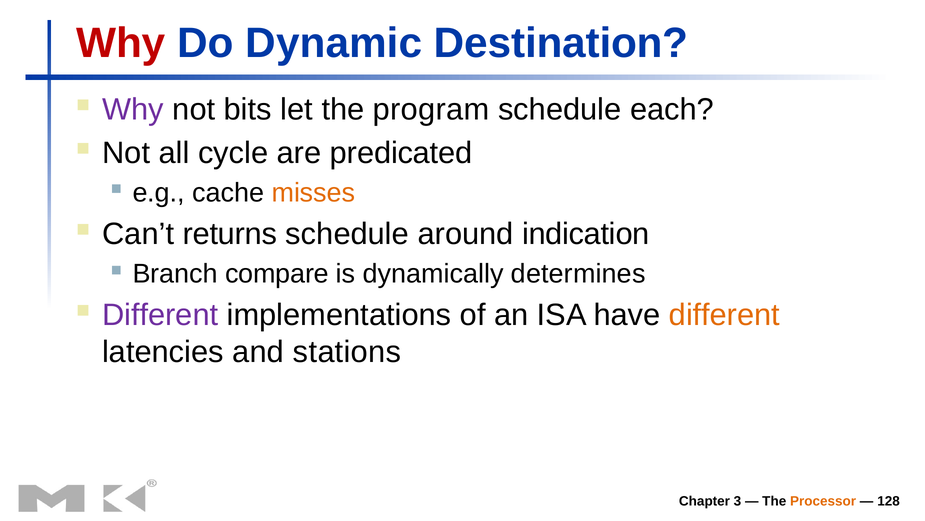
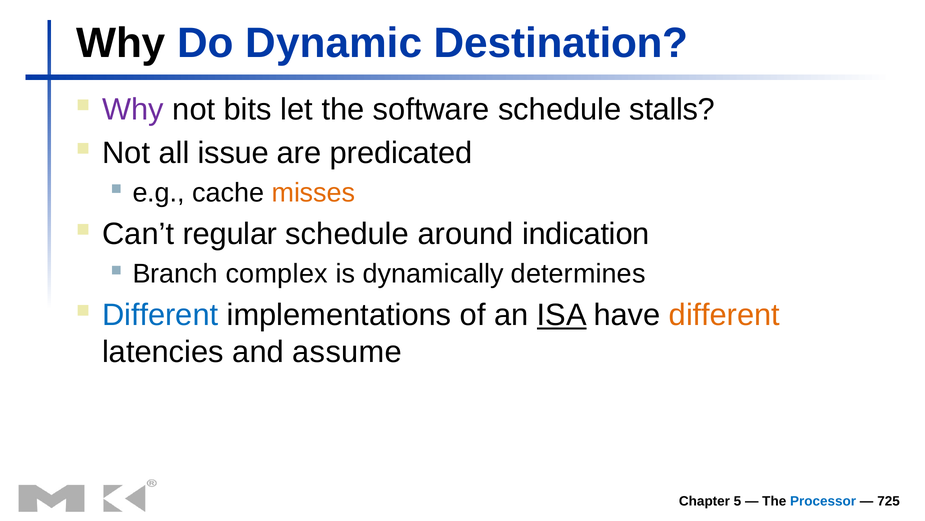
Why colour: red -> black (121, 43)
program: program -> software (431, 110)
each: each -> stalls (672, 110)
cycle: cycle -> issue (233, 153)
returns: returns -> regular (230, 234)
compare: compare -> complex (277, 274)
Different colour: purple -> blue (160, 315)
ISA underline: none -> present (562, 315)
stations: stations -> assume (347, 352)
3: 3 -> 5 (737, 501)
Processor colour: orange -> blue (823, 501)
128: 128 -> 725 (889, 501)
